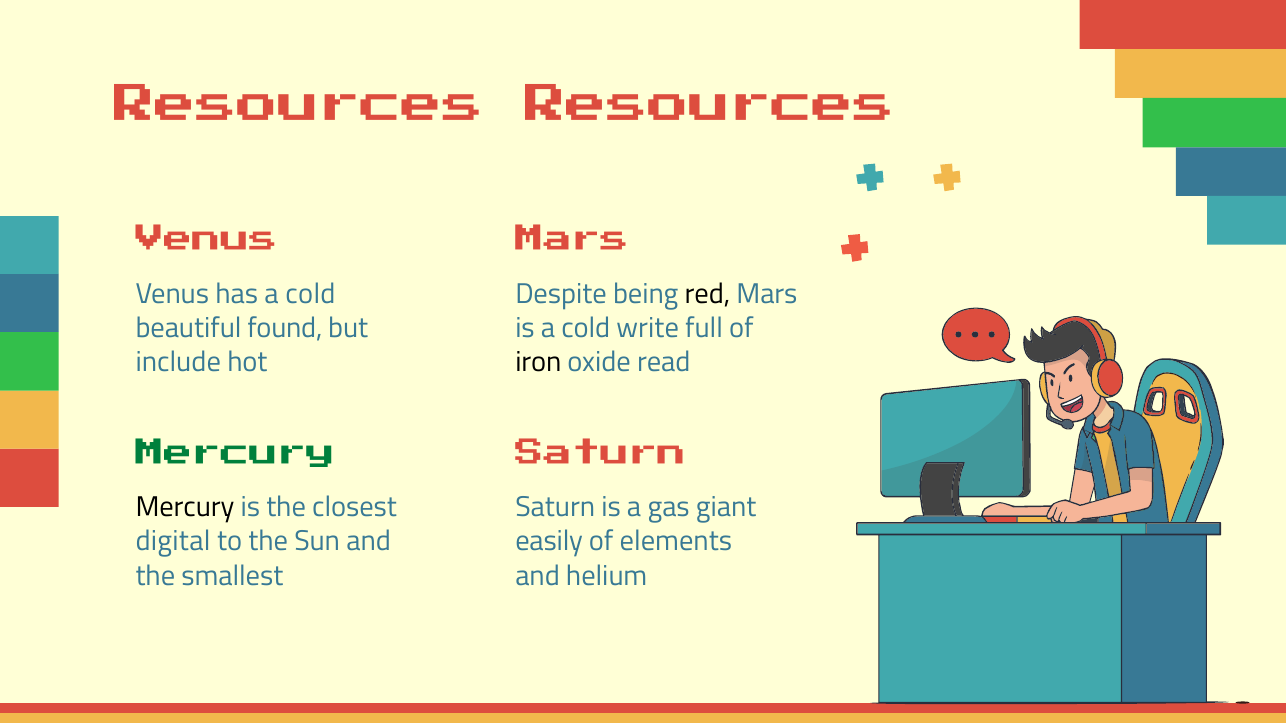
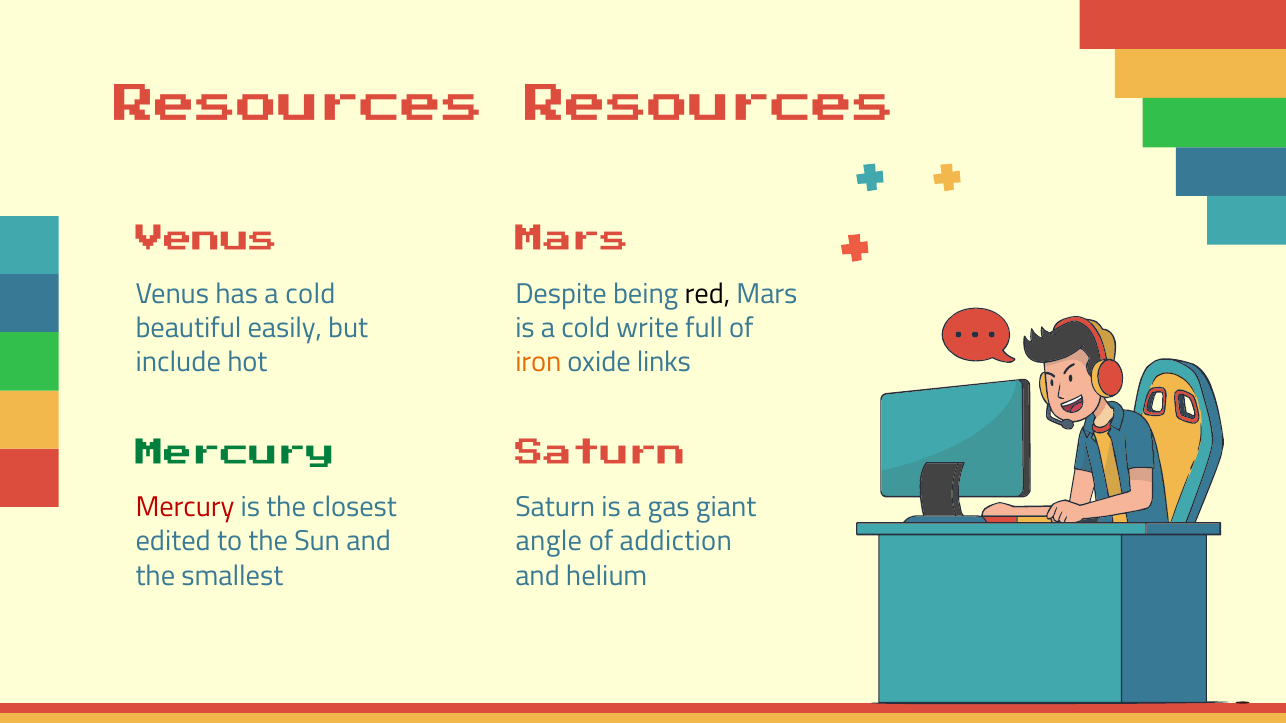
found: found -> easily (285, 328)
iron colour: black -> orange (538, 362)
read: read -> links (664, 362)
Mercury colour: black -> red (185, 507)
digital: digital -> edited (173, 542)
easily: easily -> angle (549, 542)
elements: elements -> addiction (676, 542)
